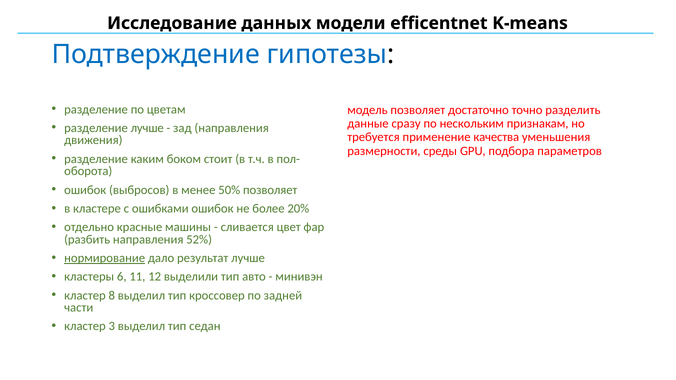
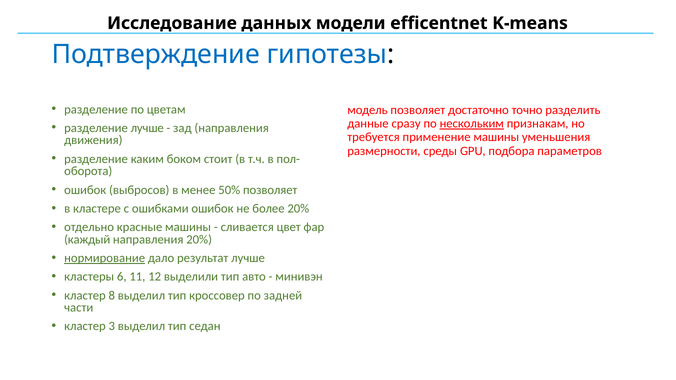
нескольким underline: none -> present (472, 124)
применение качества: качества -> машины (496, 137)
разбить: разбить -> каждый (87, 240)
направления 52%: 52% -> 20% (199, 240)
